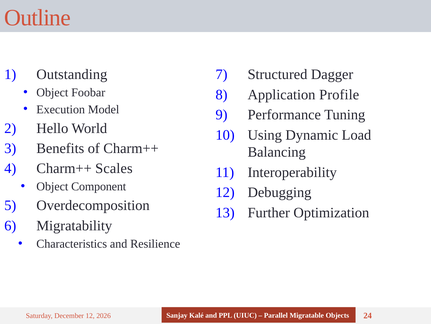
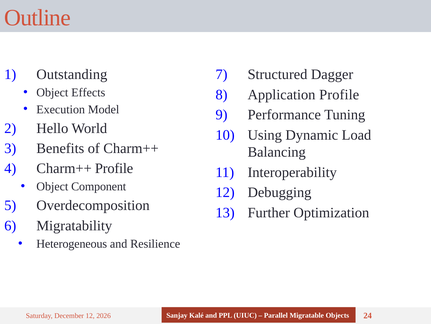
Foobar: Foobar -> Effects (88, 92)
Charm++ Scales: Scales -> Profile (114, 168)
Characteristics: Characteristics -> Heterogeneous (72, 243)
